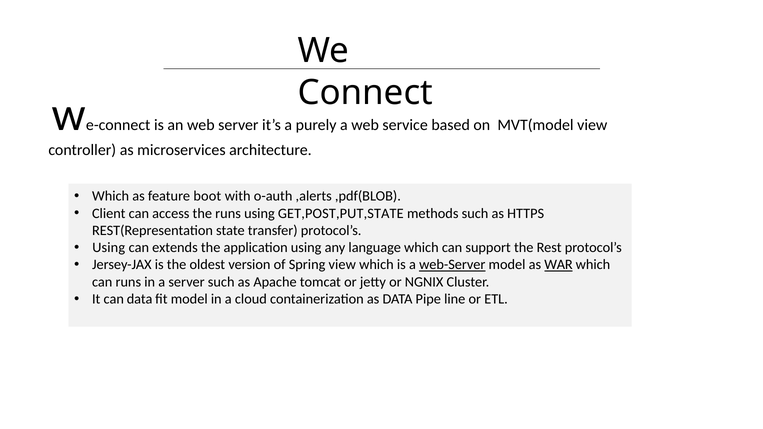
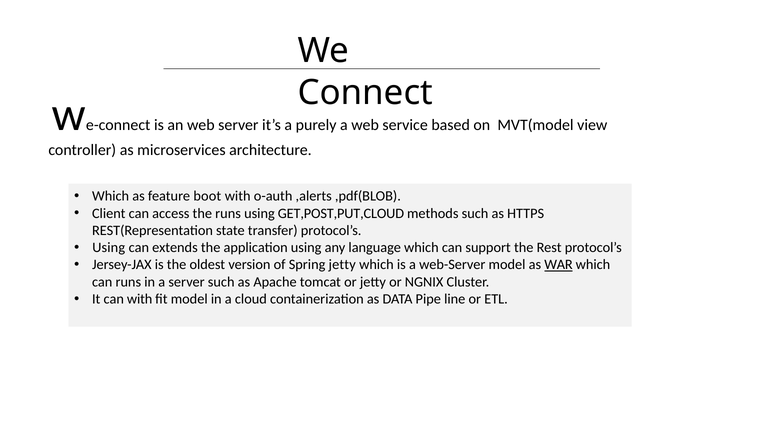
GET,POST,PUT,STATE: GET,POST,PUT,STATE -> GET,POST,PUT,CLOUD (341, 213)
Spring view: view -> jetty (342, 265)
web-Server underline: present -> none (452, 265)
can data: data -> with (140, 299)
